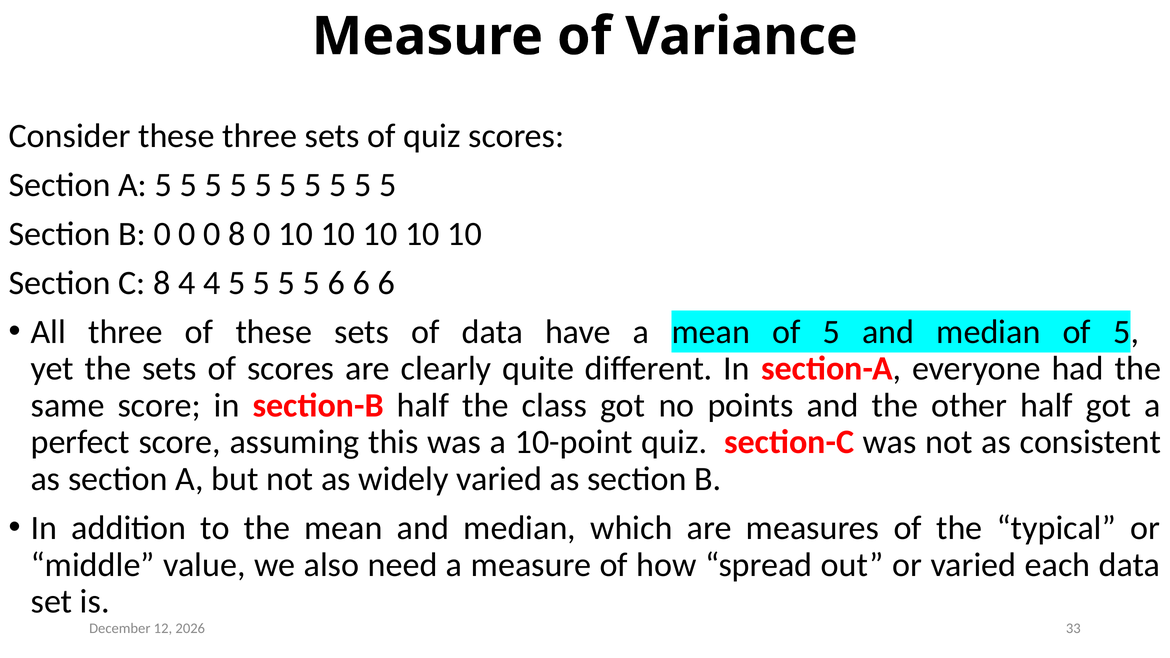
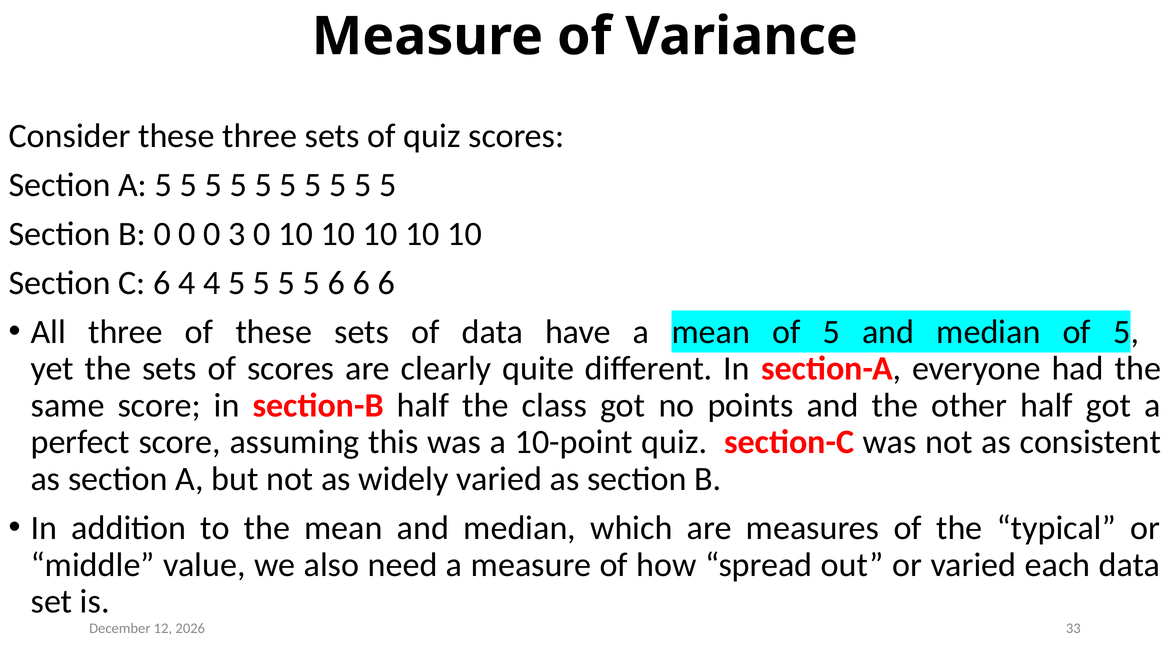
0 8: 8 -> 3 (237, 234)
C 8: 8 -> 6 (162, 283)
